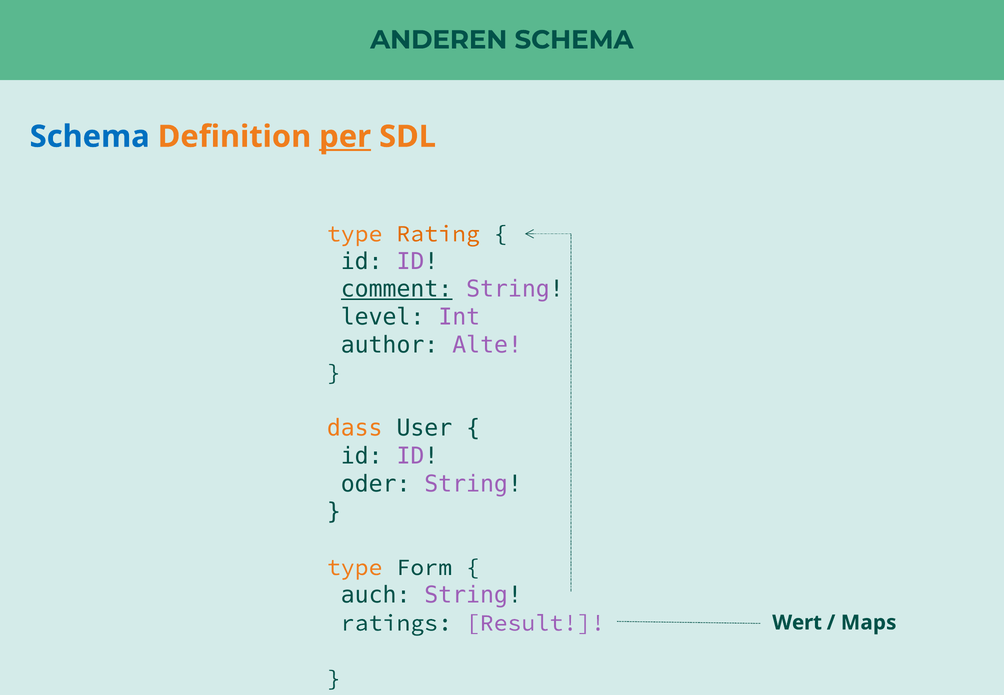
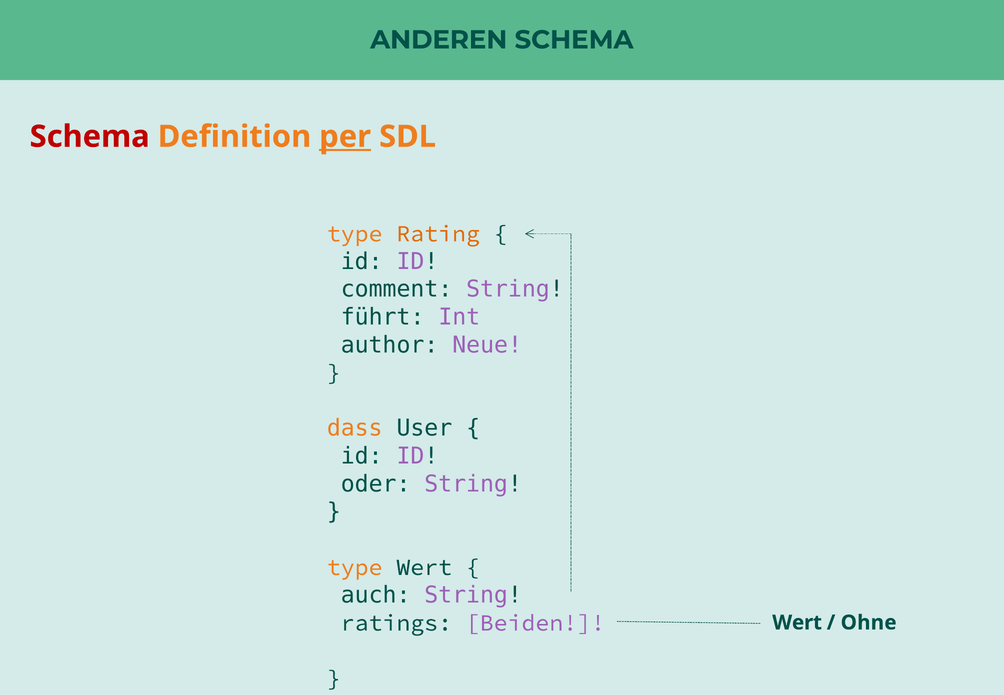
Schema colour: blue -> red (90, 137)
comment underline: present -> none (397, 289)
level: level -> führt (383, 317)
Alte: Alte -> Neue (487, 345)
type Form: Form -> Wert (424, 567)
Result: Result -> Beiden (535, 623)
Maps: Maps -> Ohne (869, 623)
